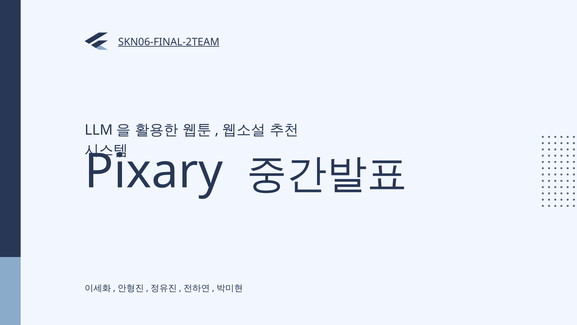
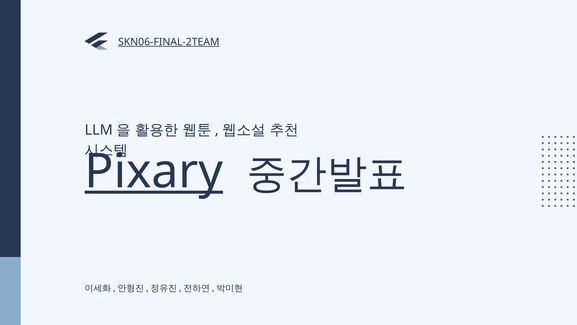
Pixary underline: none -> present (154, 171)
